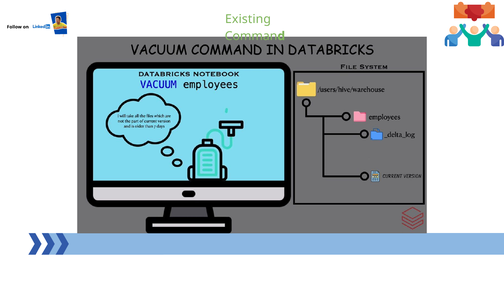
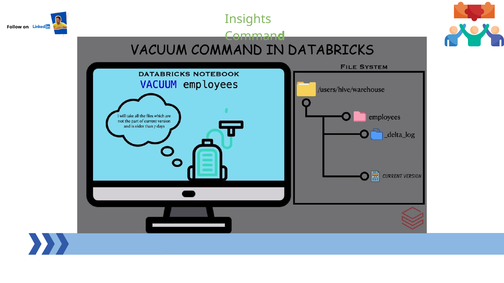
Existing: Existing -> Insights (248, 19)
